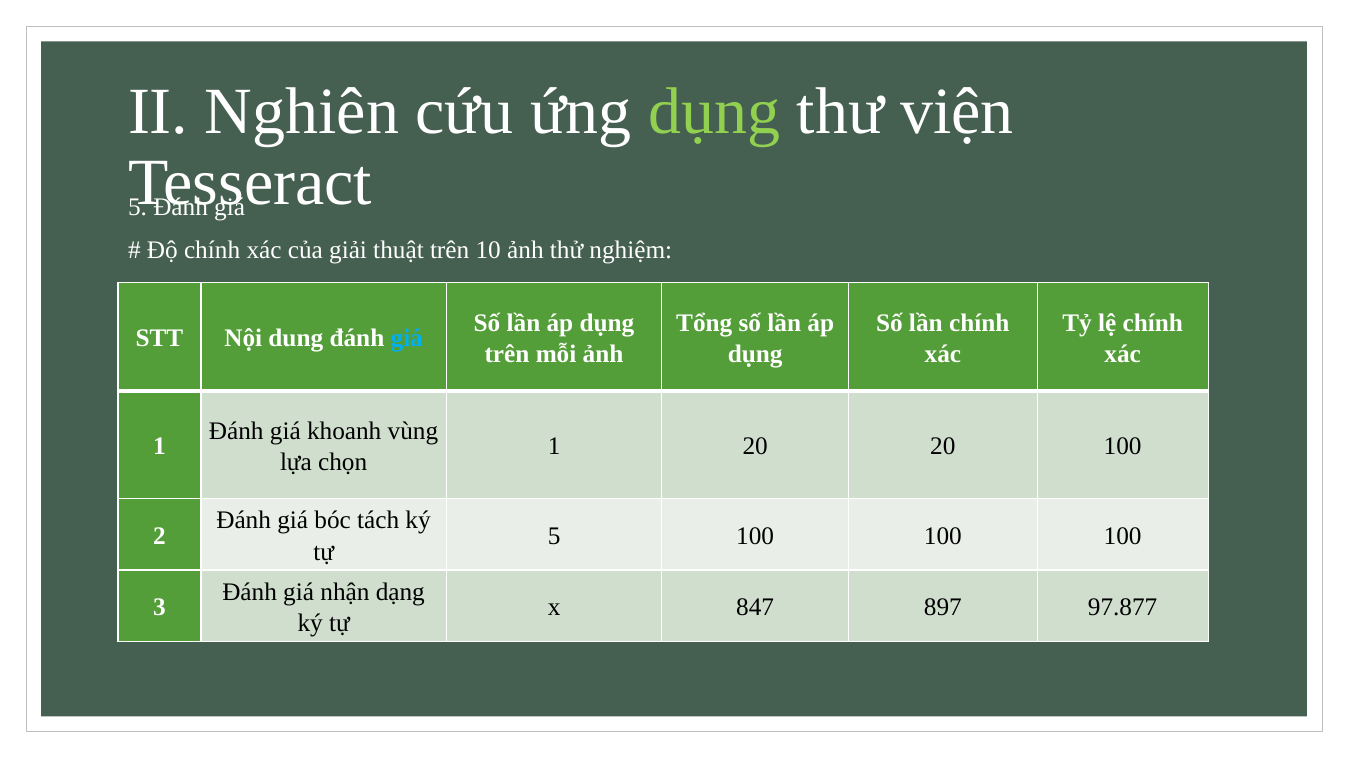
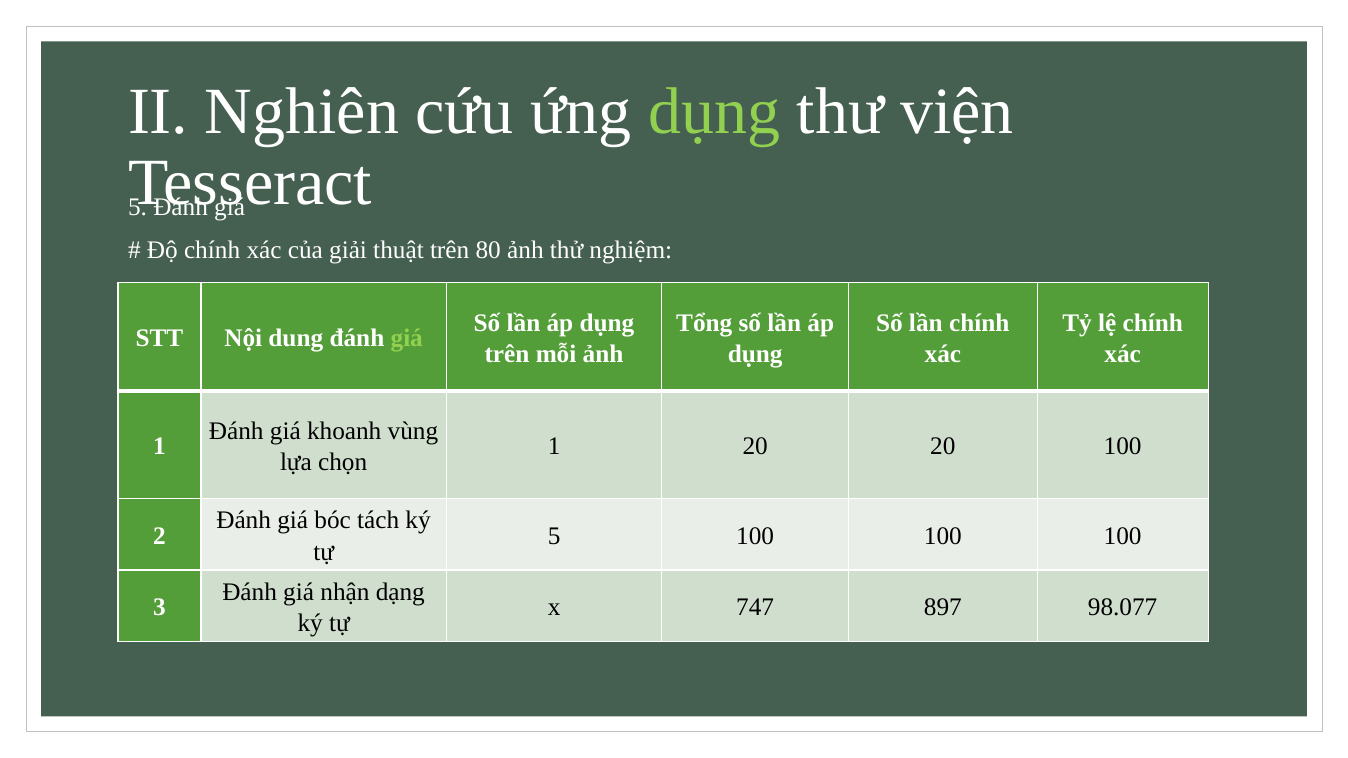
10: 10 -> 80 (488, 250)
giá colour: light blue -> light green (407, 339)
847: 847 -> 747 (755, 608)
97.877: 97.877 -> 98.077 (1123, 608)
